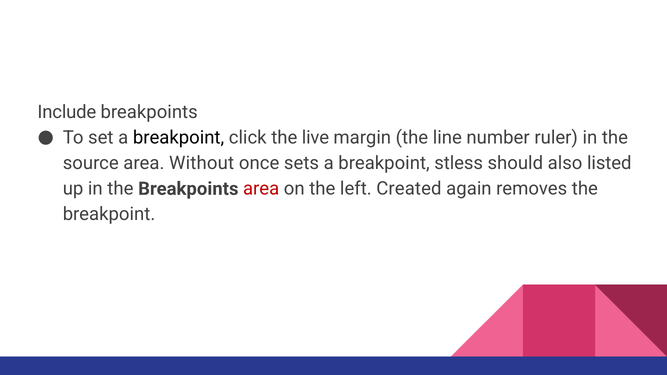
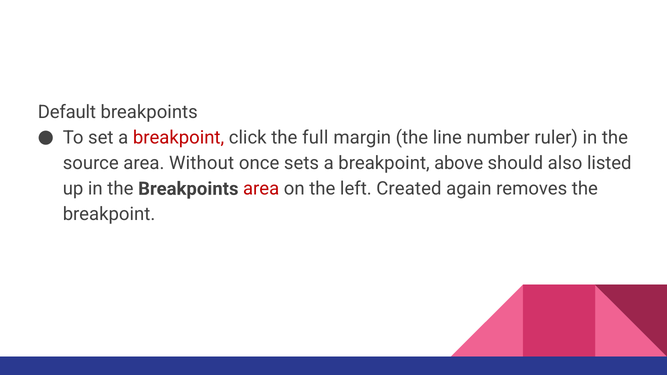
Include: Include -> Default (67, 112)
breakpoint colour: black -> red (179, 138)
live: live -> full (315, 138)
stless: stless -> above (459, 163)
